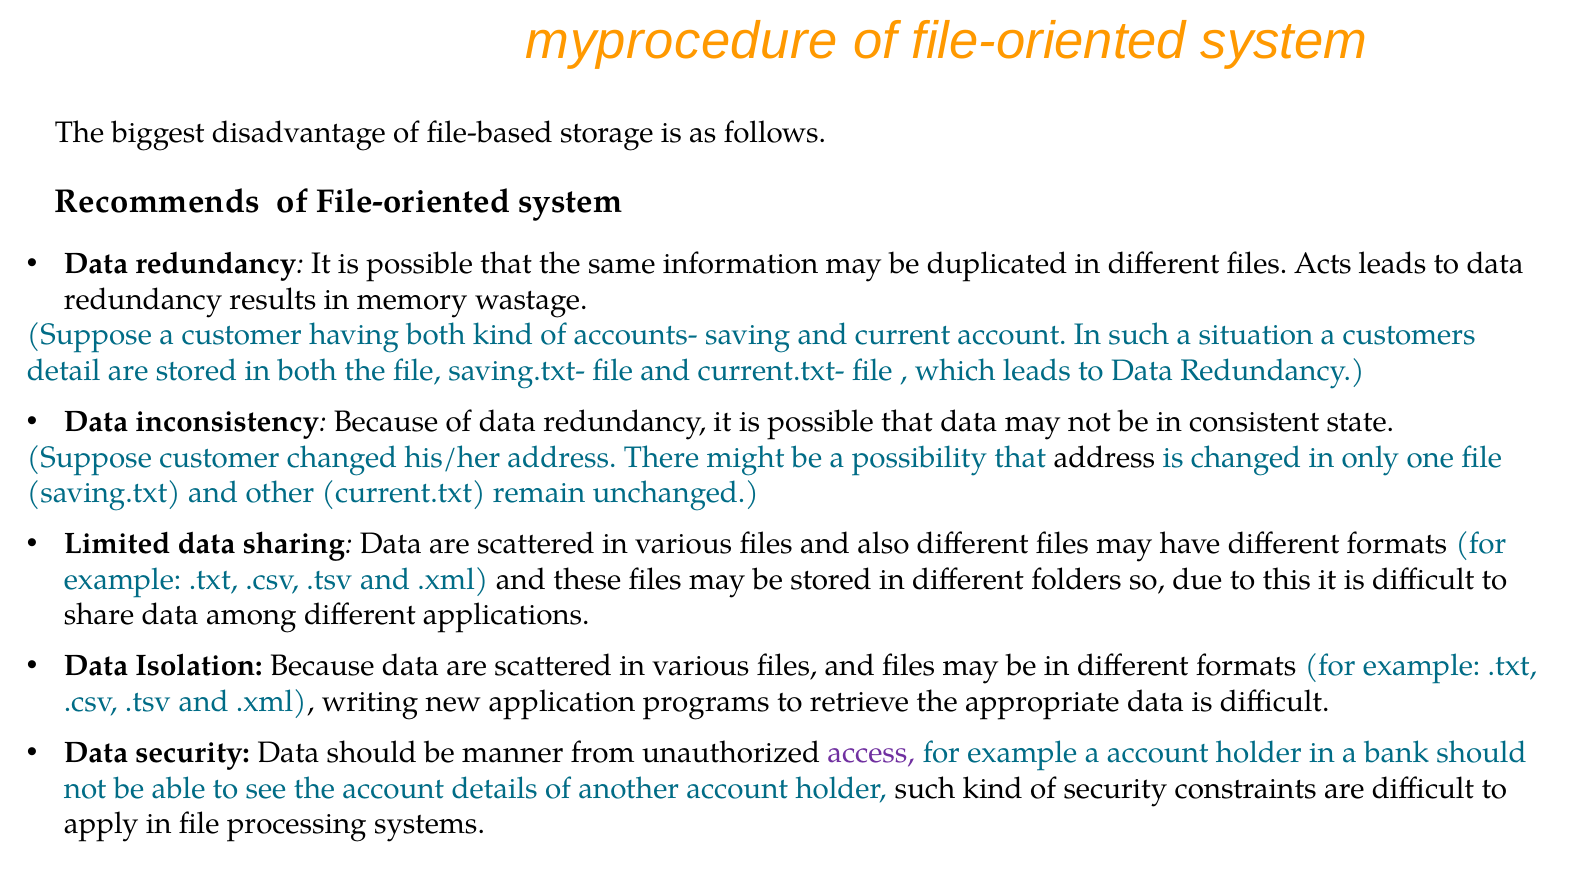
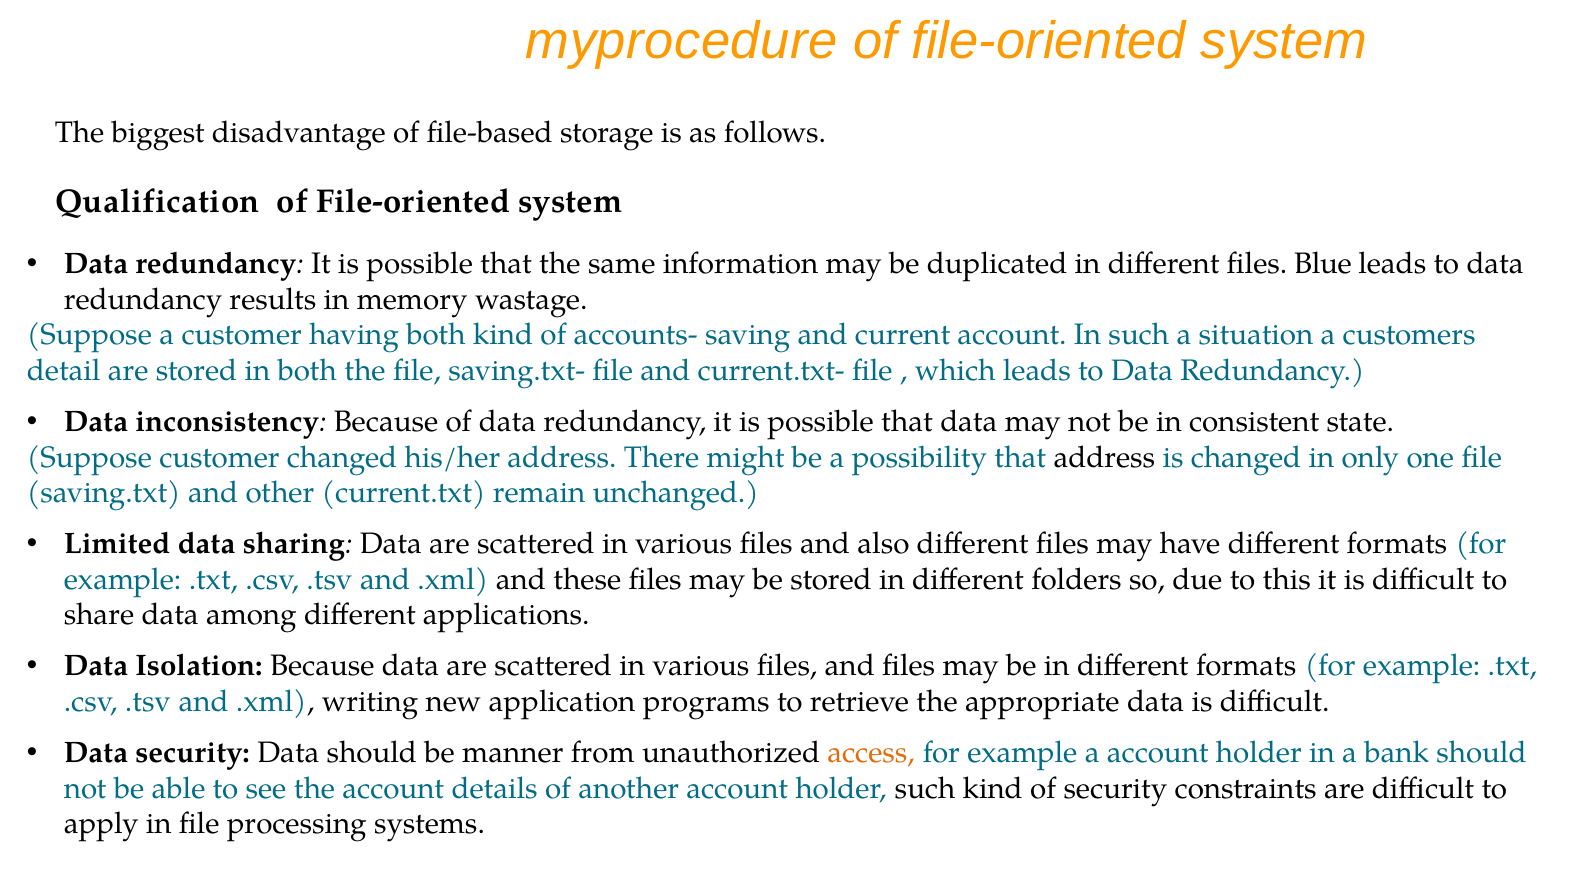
Recommends: Recommends -> Qualification (157, 201)
Acts: Acts -> Blue (1323, 264)
access colour: purple -> orange (871, 752)
